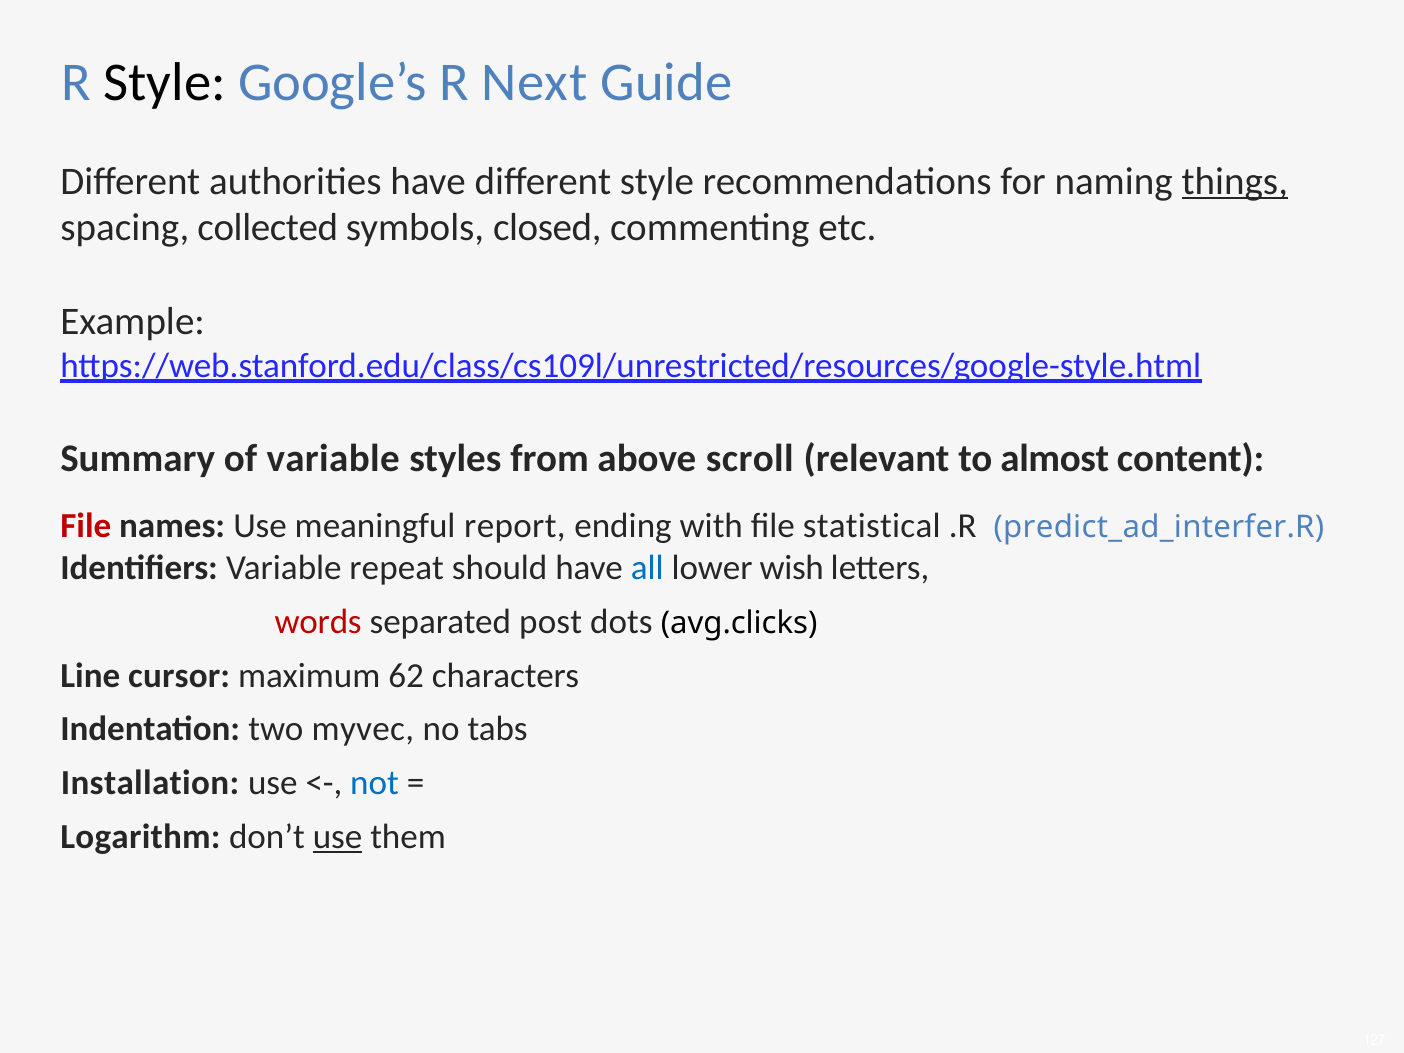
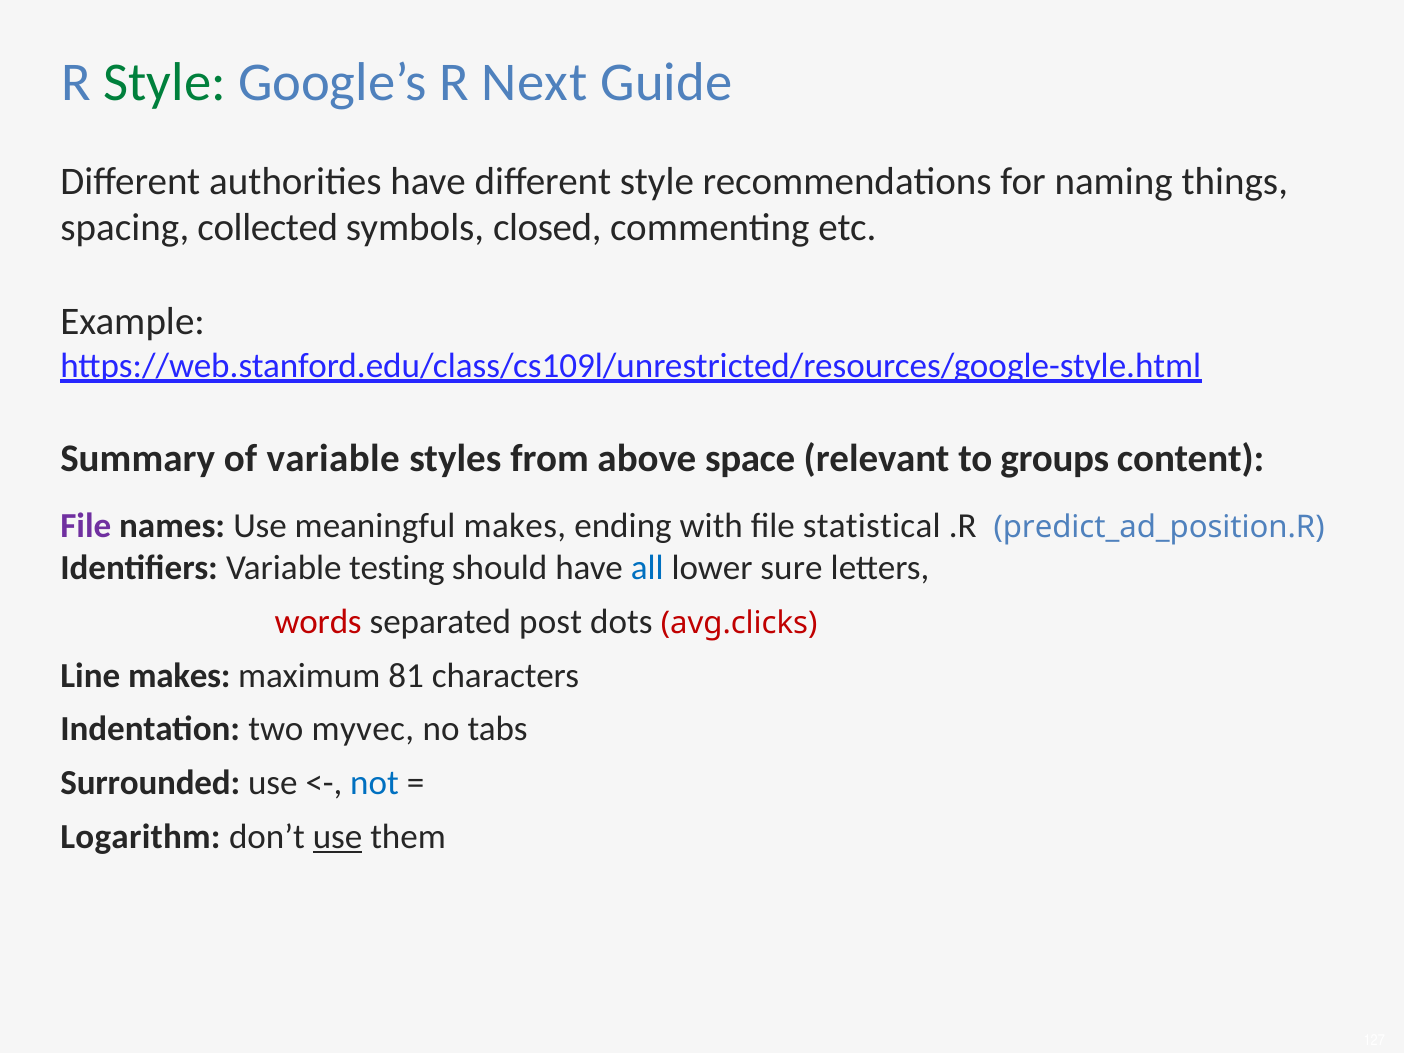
Style colour: black -> green (165, 83)
things underline: present -> none (1235, 181)
scroll: scroll -> space (750, 458)
almost: almost -> groups (1055, 458)
File colour: red -> purple (86, 526)
meaningful report: report -> makes (515, 526)
predict_ad_interfer.R: predict_ad_interfer.R -> predict_ad_position.R (1159, 527)
repeat: repeat -> testing (397, 568)
wish: wish -> sure (792, 568)
avg.clicks colour: black -> red (739, 623)
Line cursor: cursor -> makes (179, 676)
62: 62 -> 81 (406, 676)
Installation: Installation -> Surrounded (150, 783)
